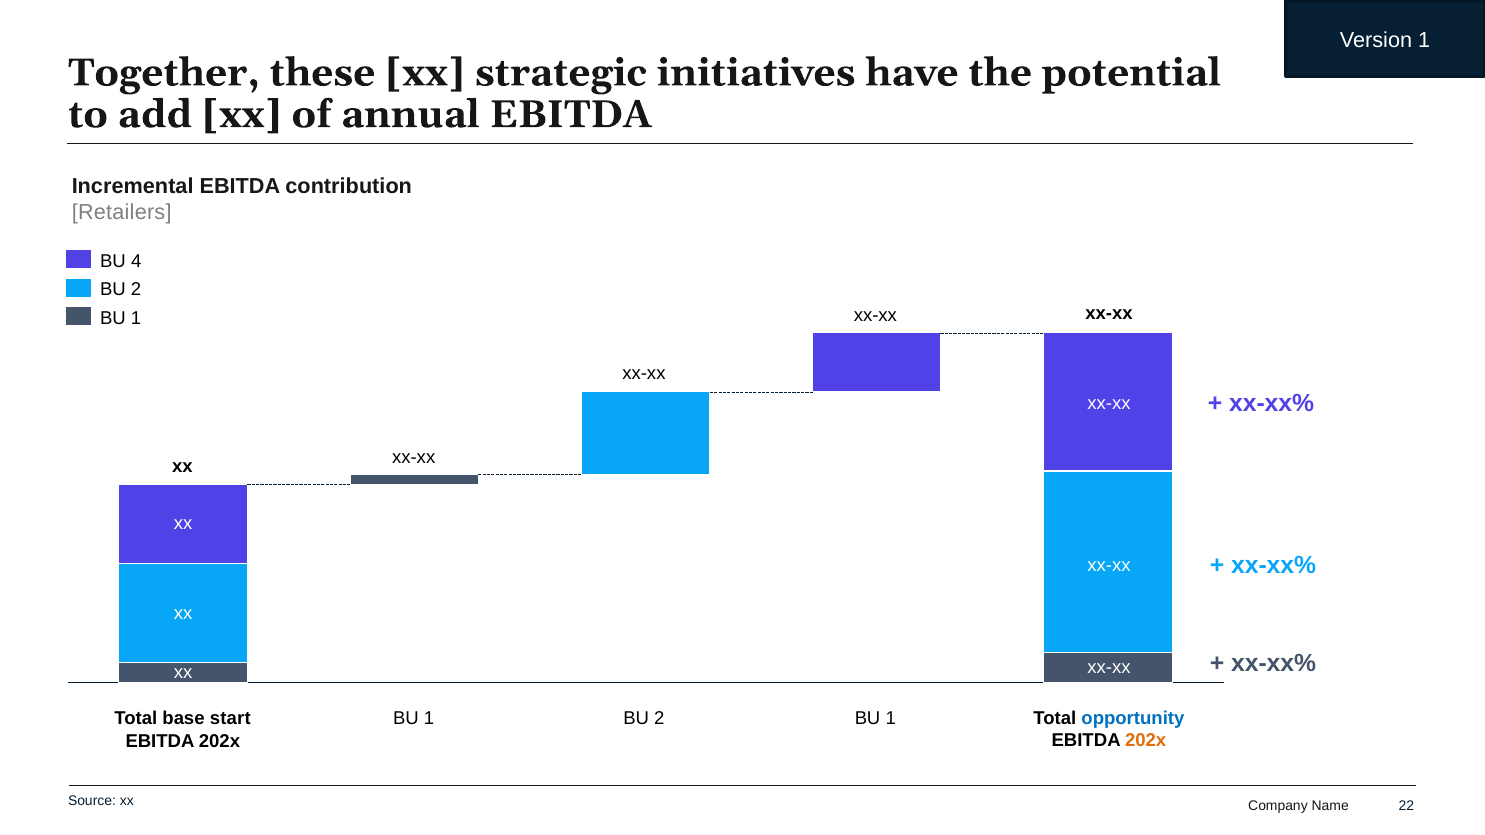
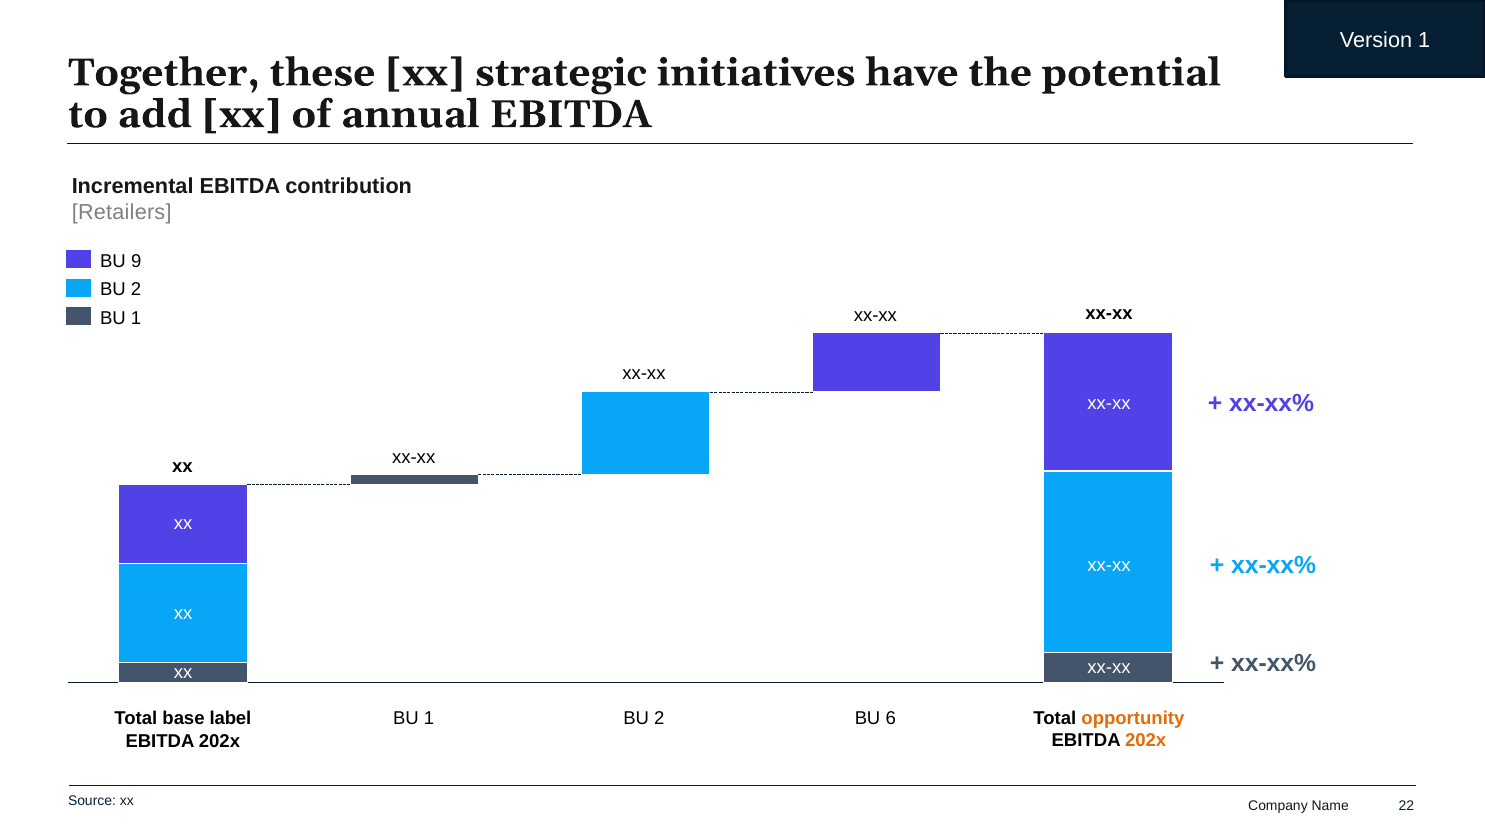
4: 4 -> 9 (136, 261)
1 BU 1: 1 -> 6 (891, 719)
opportunity colour: blue -> orange (1133, 719)
start: start -> label (230, 719)
